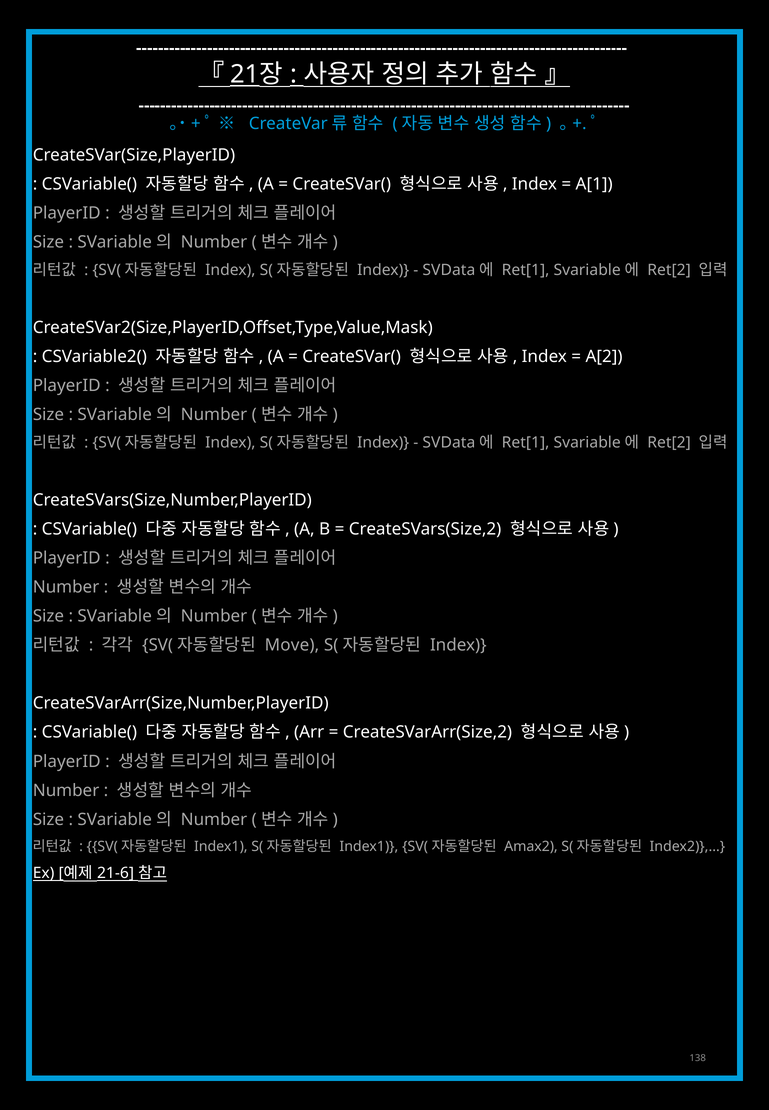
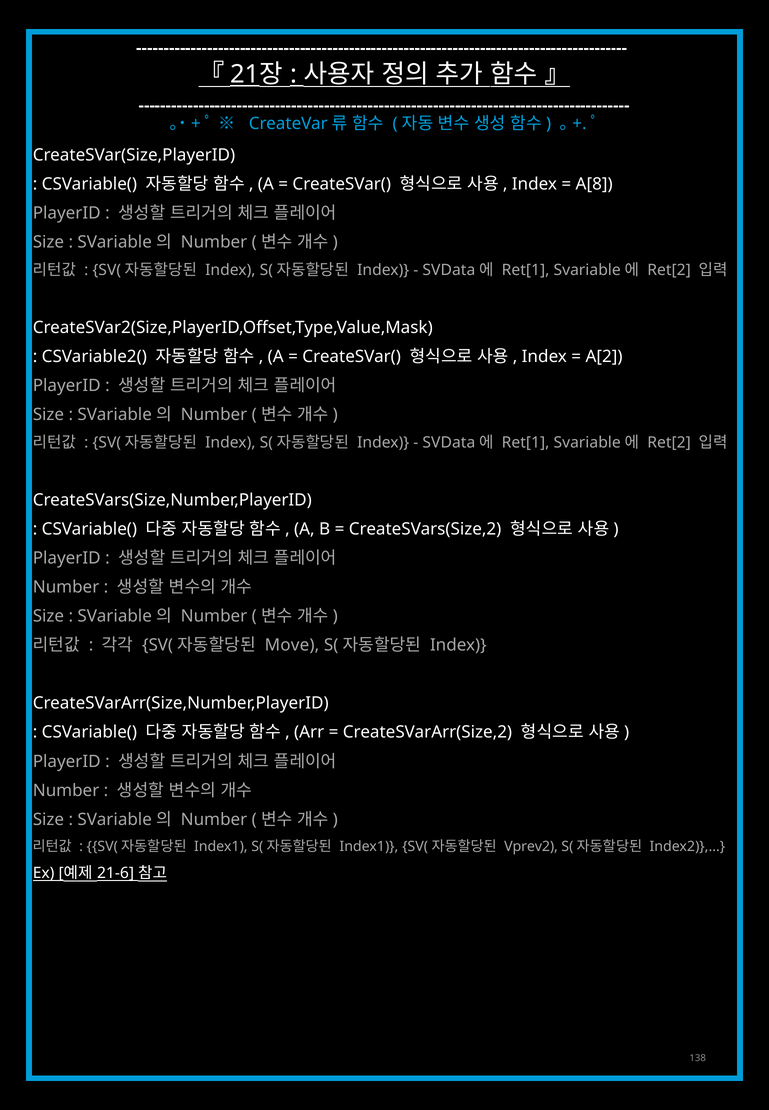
A[1: A[1 -> A[8 (594, 184)
Amax2: Amax2 -> Vprev2 (531, 847)
